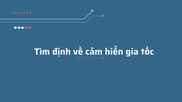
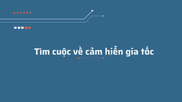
định: định -> cuộc (62, 52)
